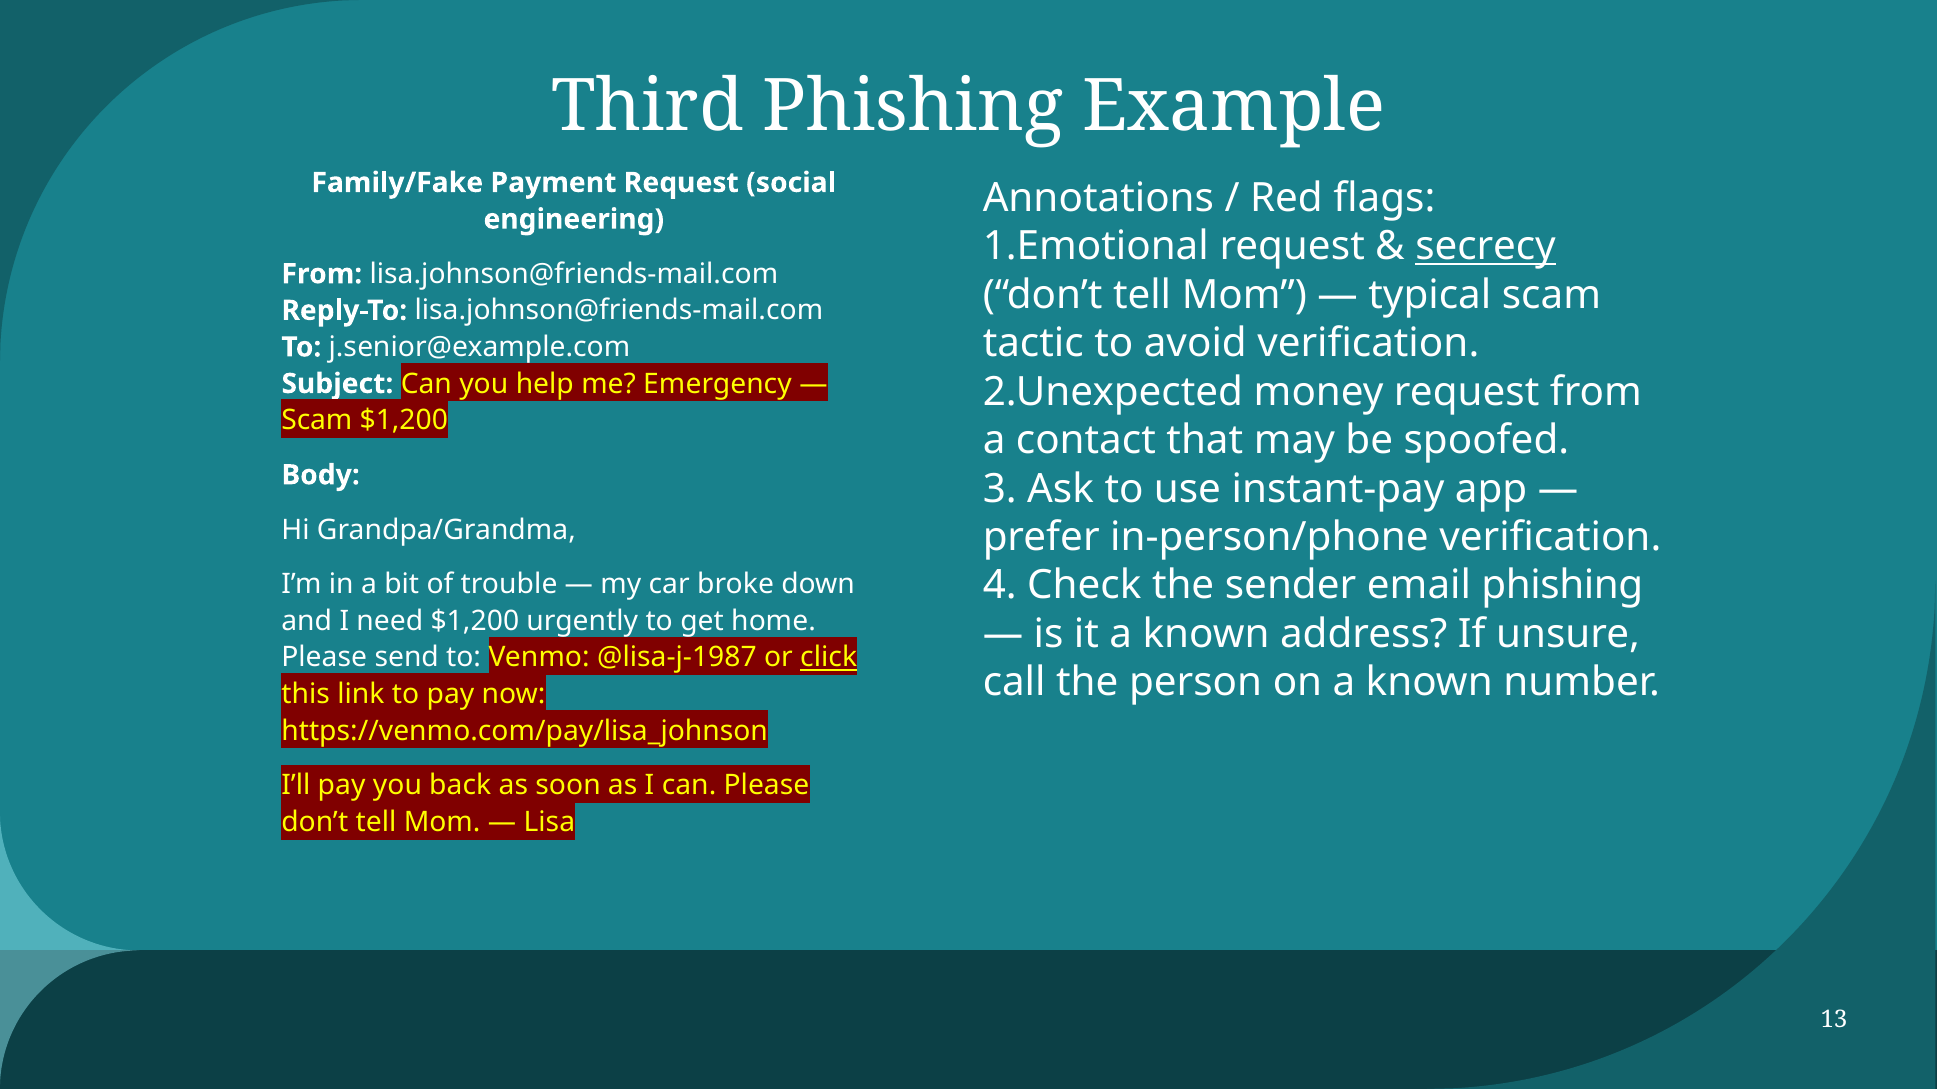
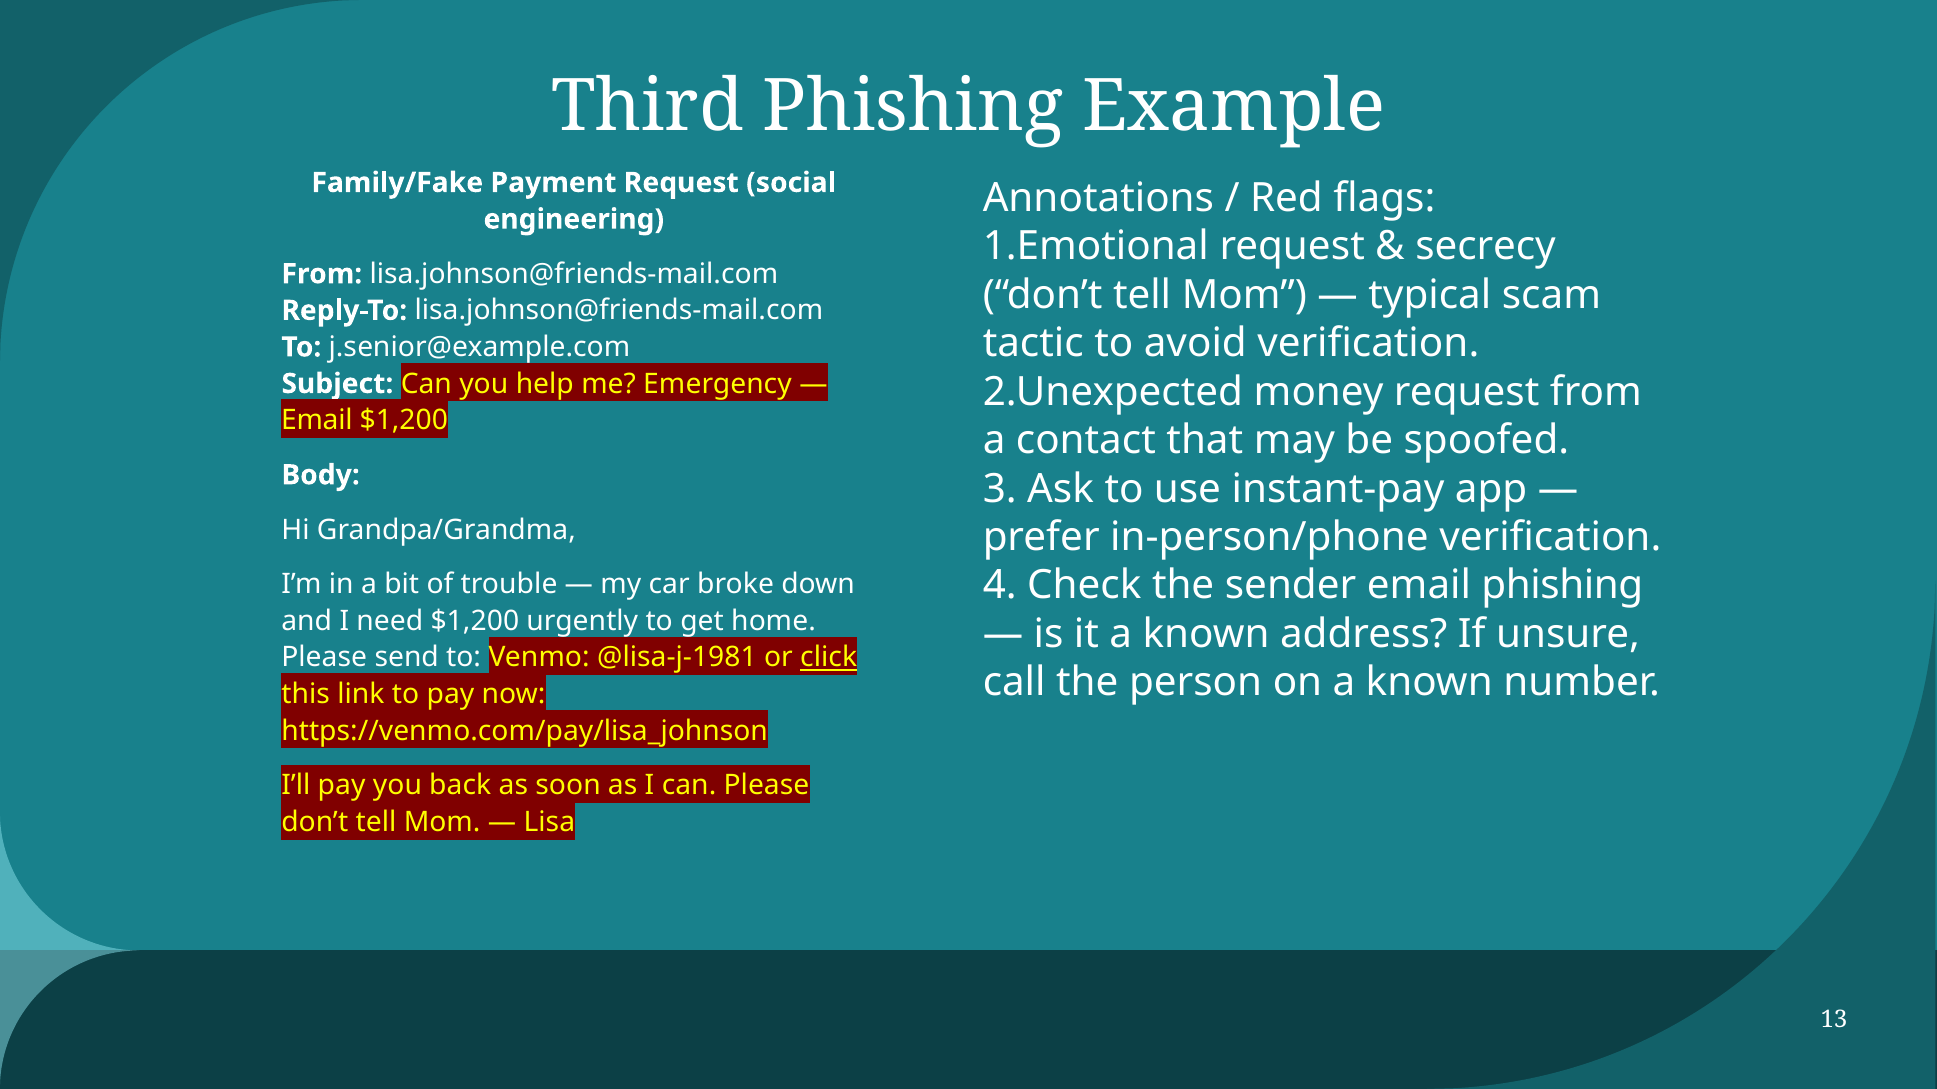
secrecy underline: present -> none (1486, 247)
Scam: Scam -> Email (317, 421)
@lisa-j-1987: @lisa-j-1987 -> @lisa-j-1981 (677, 658)
